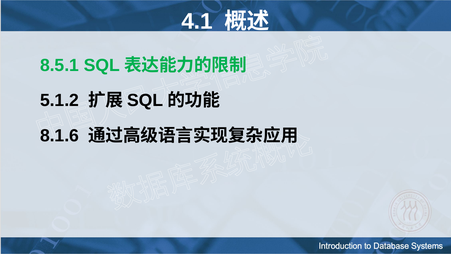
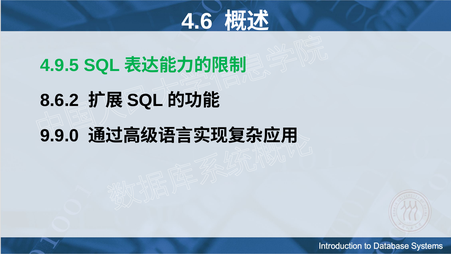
4.1: 4.1 -> 4.6 (197, 21)
8.5.1: 8.5.1 -> 4.9.5 (60, 65)
5.1.2: 5.1.2 -> 8.6.2 (60, 100)
8.1.6: 8.1.6 -> 9.9.0 (60, 135)
